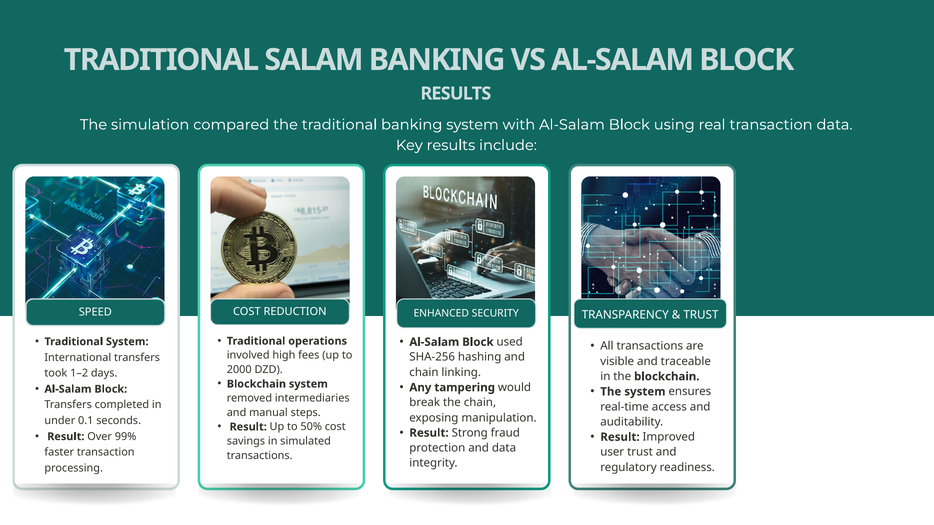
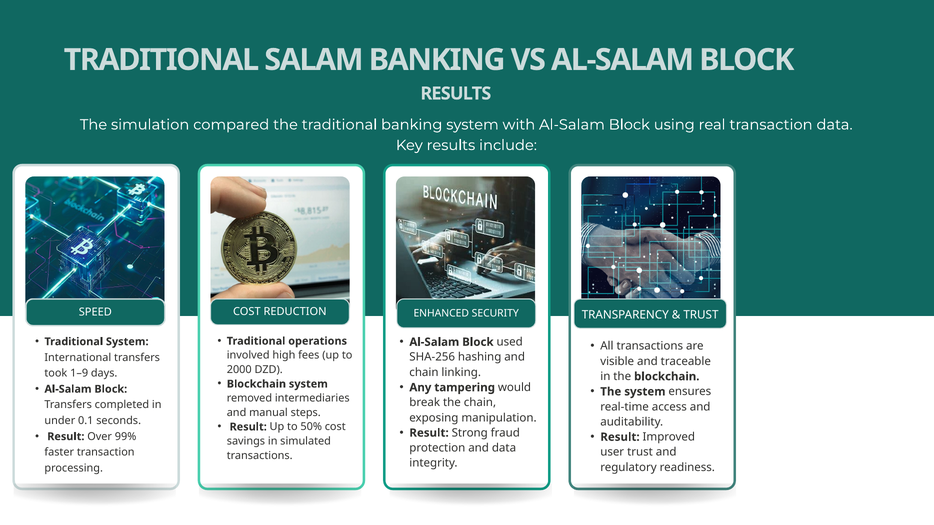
1–2: 1–2 -> 1–9 (79, 374)
